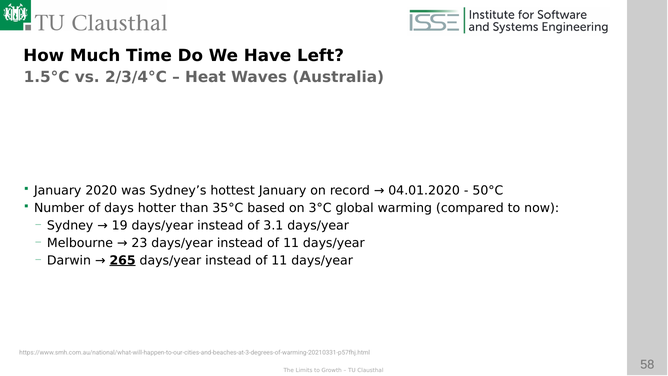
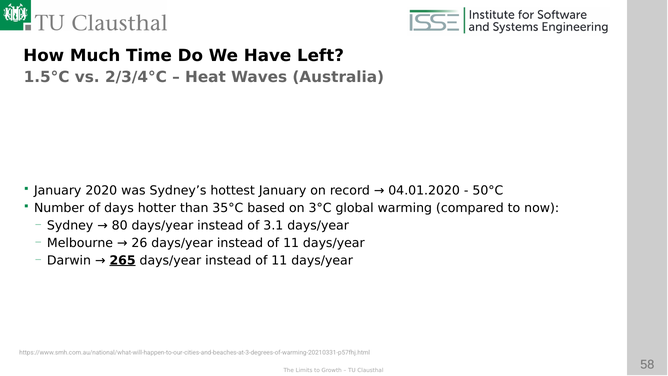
19: 19 -> 80 (120, 226)
23: 23 -> 26 (139, 243)
